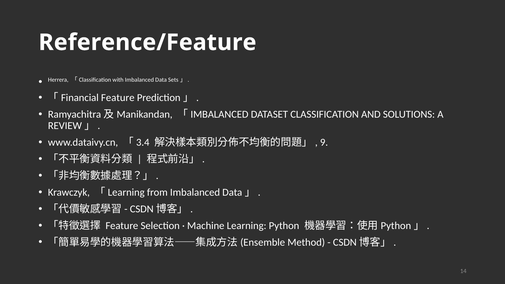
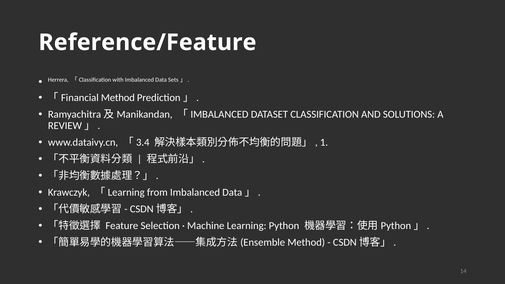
「Financial Feature: Feature -> Method (118, 98)
9: 9 -> 1 (324, 142)
